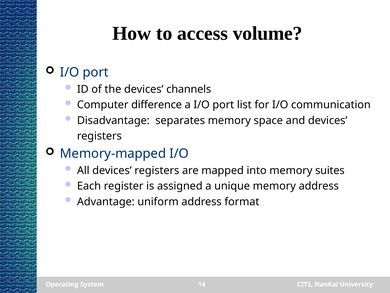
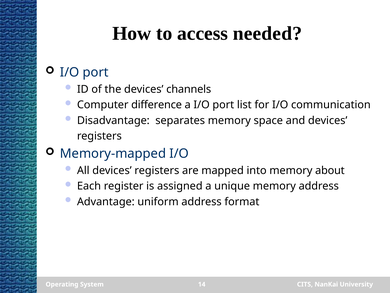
volume: volume -> needed (267, 33)
suites: suites -> about (330, 170)
